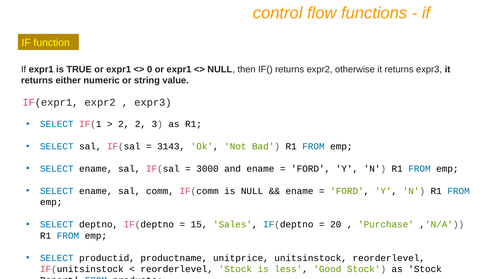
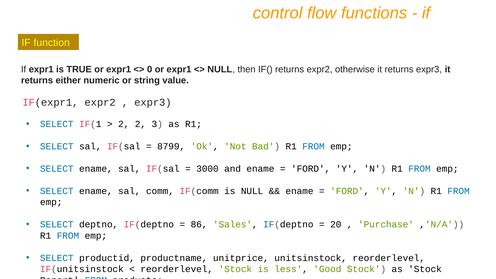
3143: 3143 -> 8799 (171, 146)
15: 15 -> 86 (199, 225)
